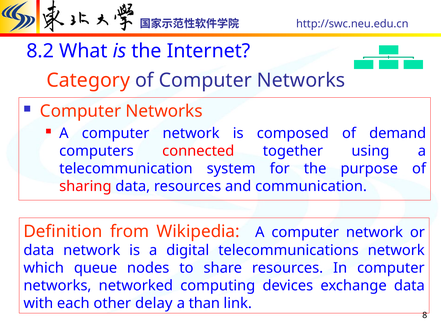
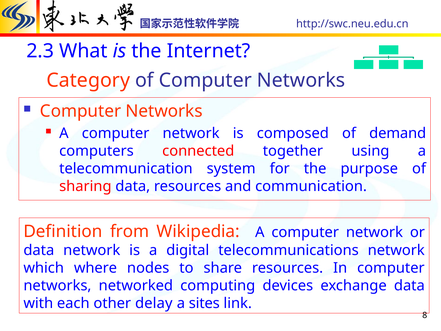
8.2: 8.2 -> 2.3 (40, 51)
queue: queue -> where (96, 268)
than: than -> sites (204, 303)
